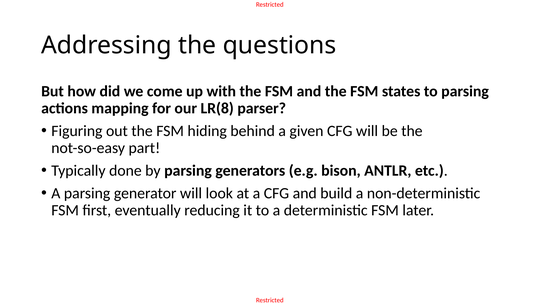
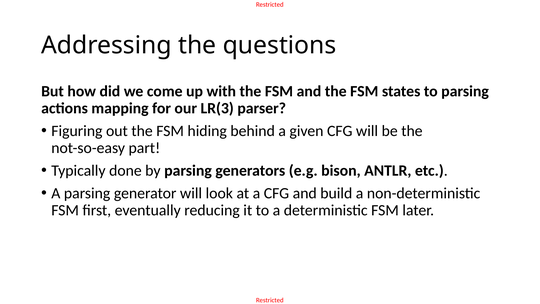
LR(8: LR(8 -> LR(3 (217, 108)
